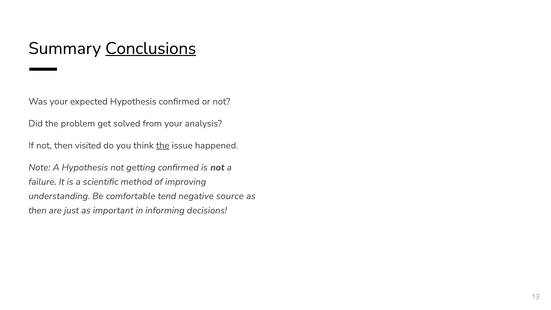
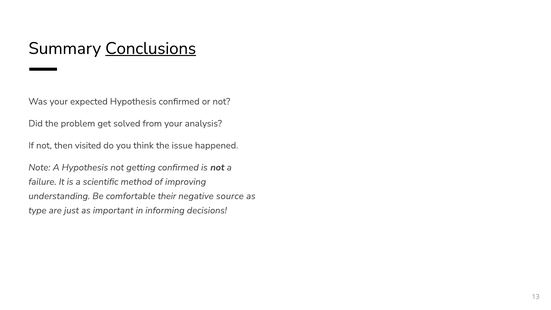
the underline: present -> none (163, 145)
tend: tend -> their (167, 196)
then: then -> type (37, 210)
